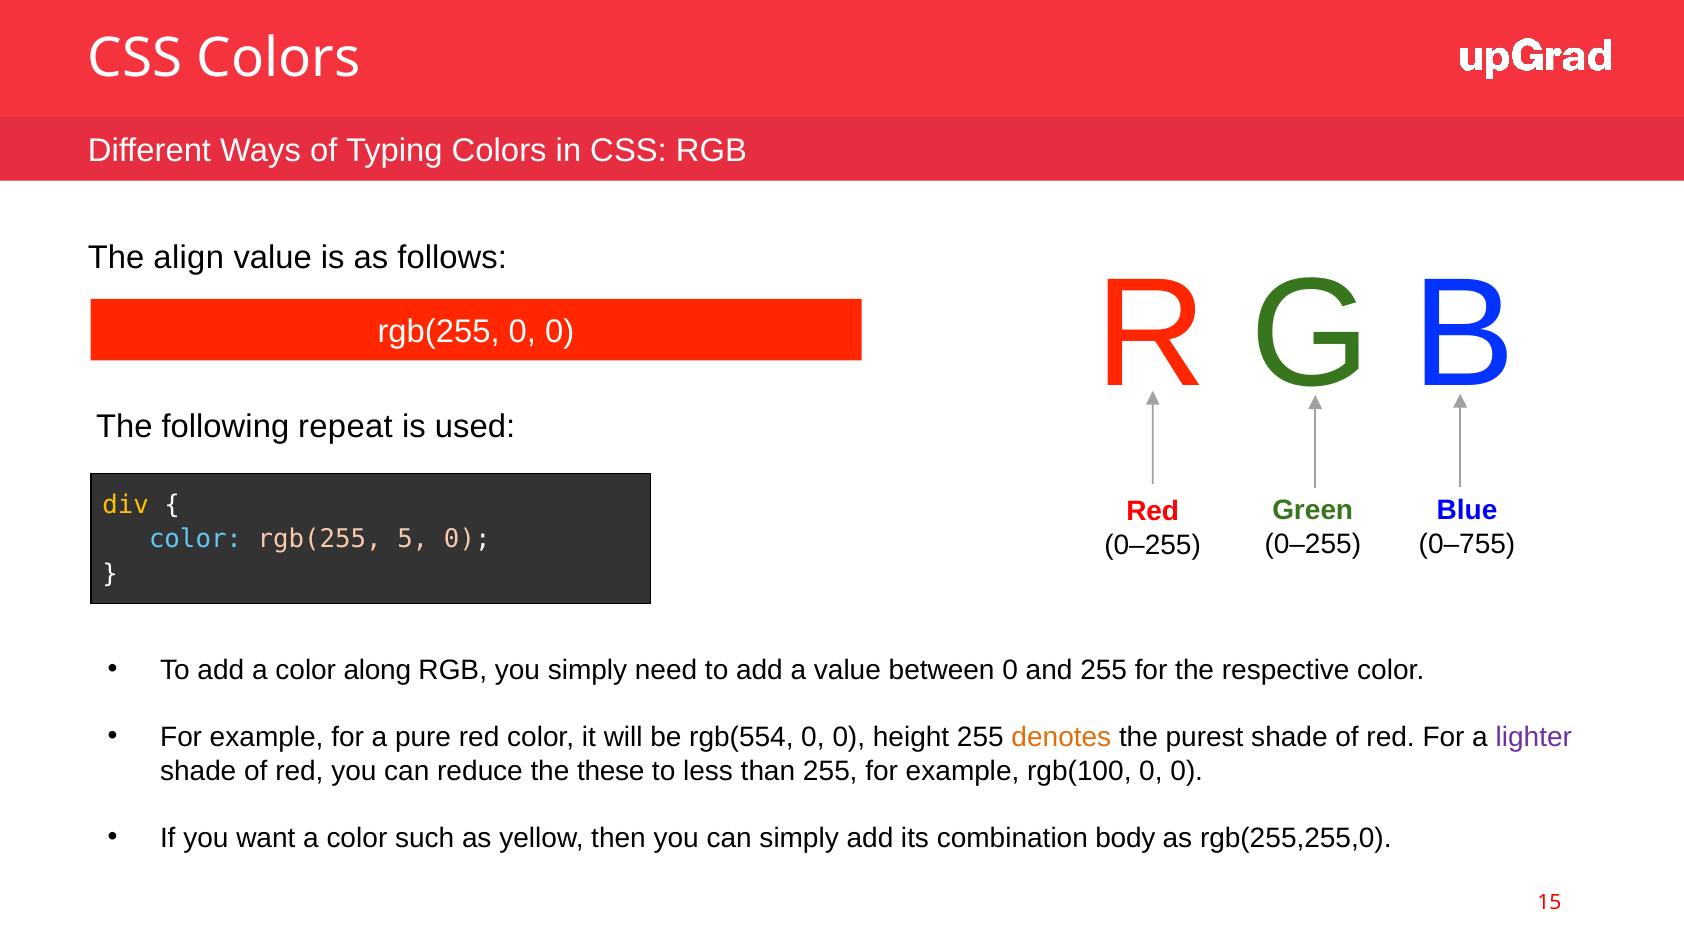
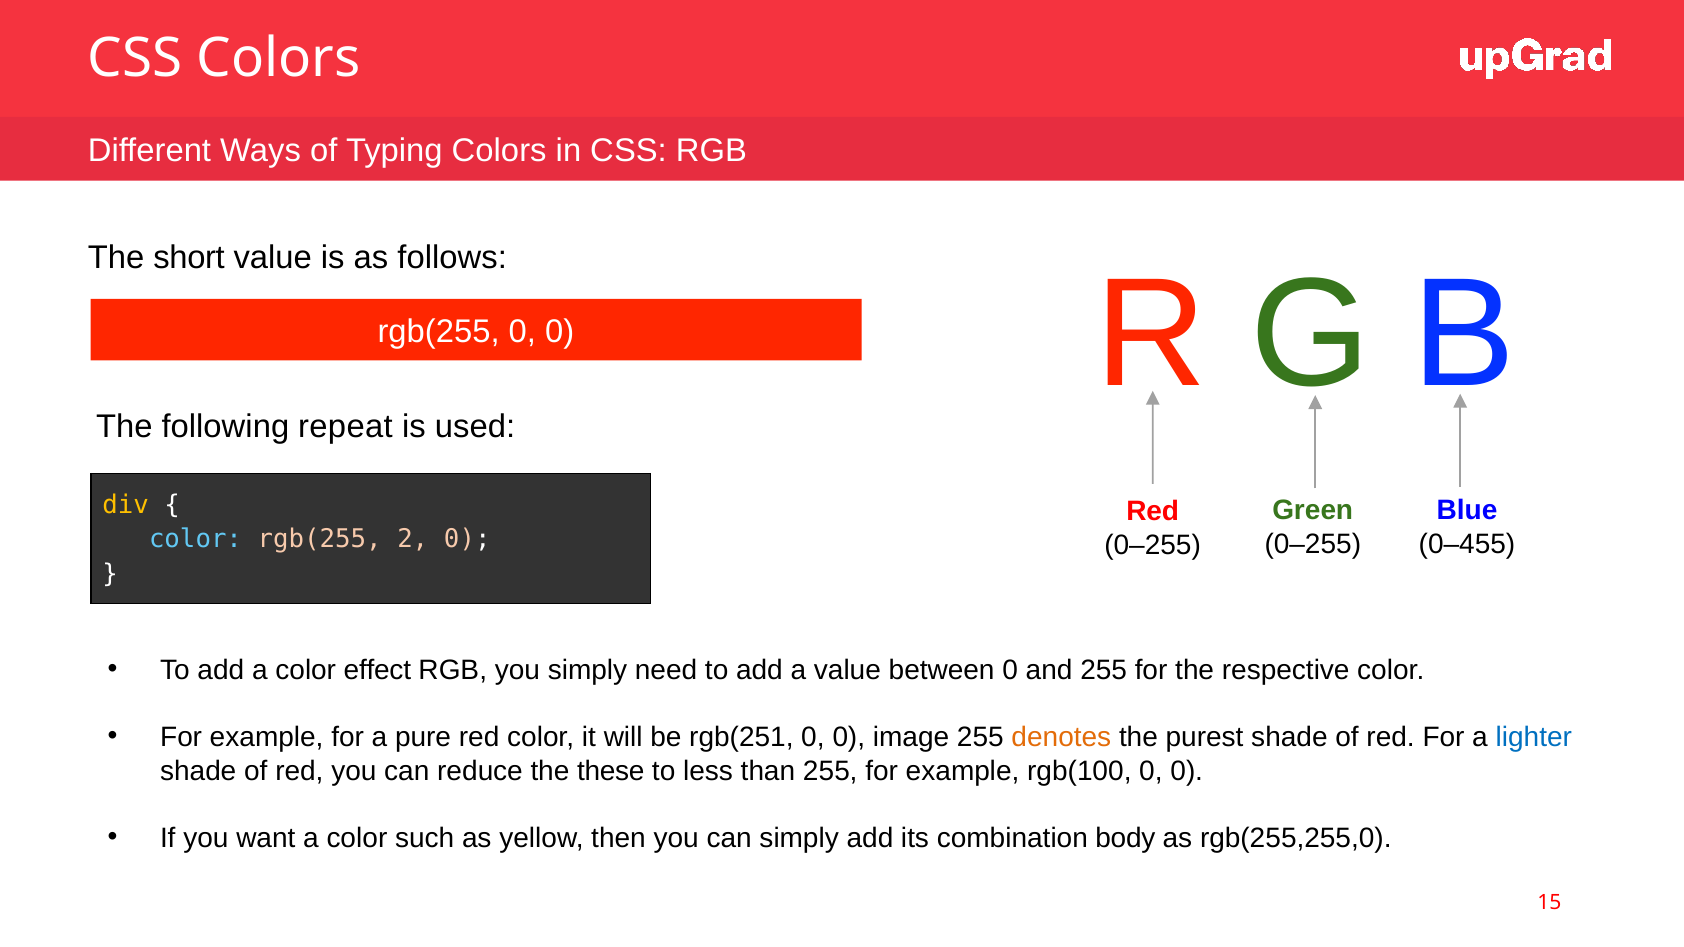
align: align -> short (189, 258)
5: 5 -> 2 (413, 540)
0–755: 0–755 -> 0–455 (1467, 544)
along: along -> effect (377, 670)
rgb(554: rgb(554 -> rgb(251 (741, 737)
height: height -> image (911, 737)
lighter colour: purple -> blue (1534, 737)
